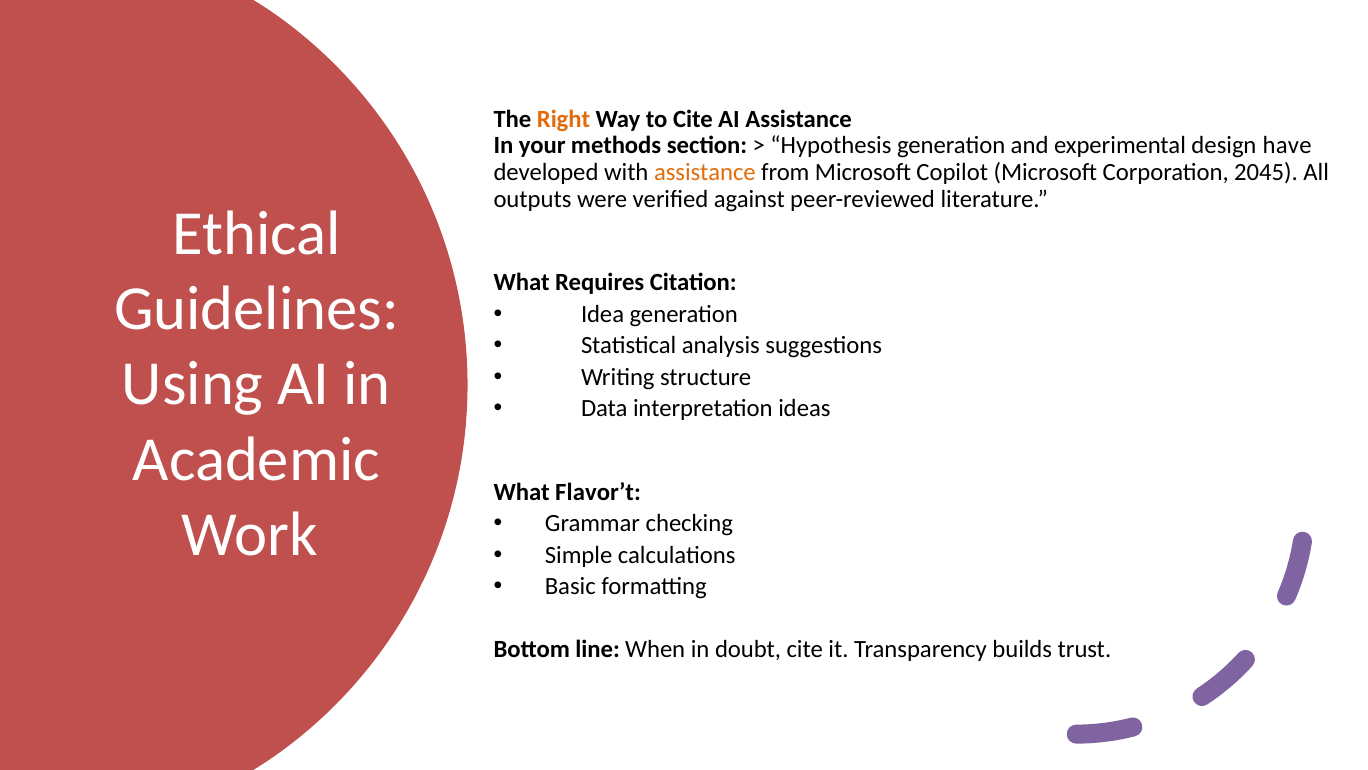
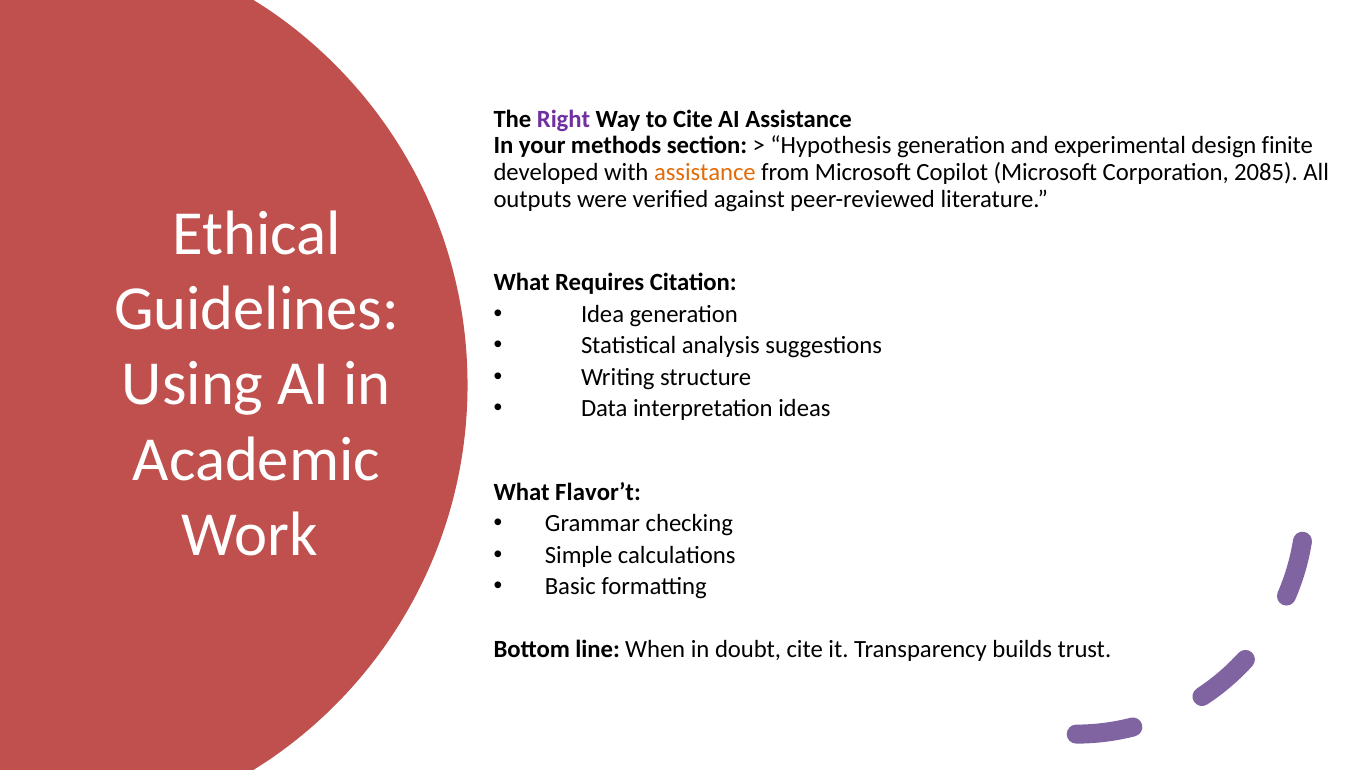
Right colour: orange -> purple (564, 119)
have: have -> finite (1287, 146)
2045: 2045 -> 2085 (1266, 172)
